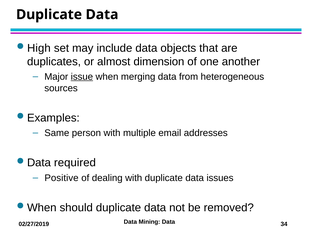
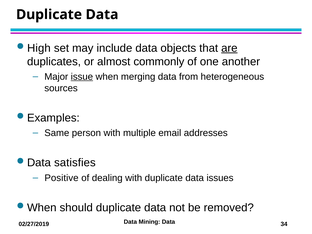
are underline: none -> present (229, 48)
dimension: dimension -> commonly (159, 62)
required: required -> satisfies (75, 163)
